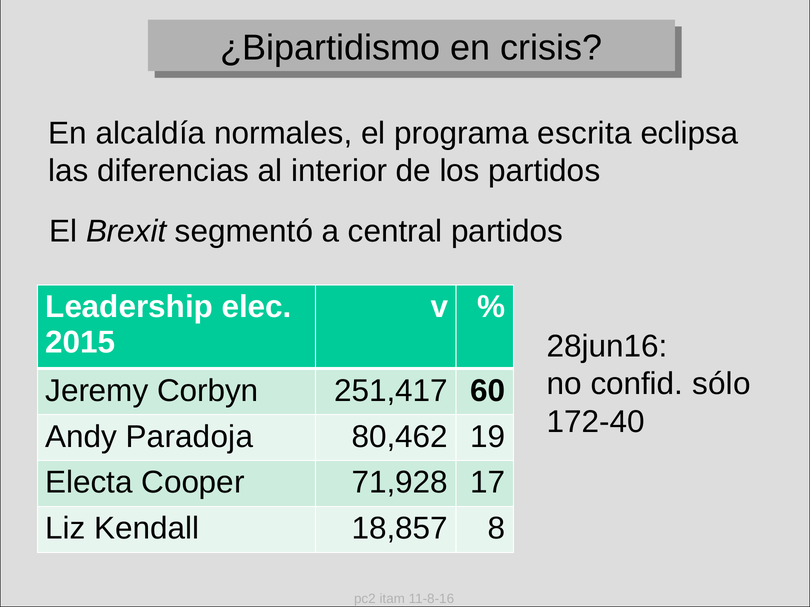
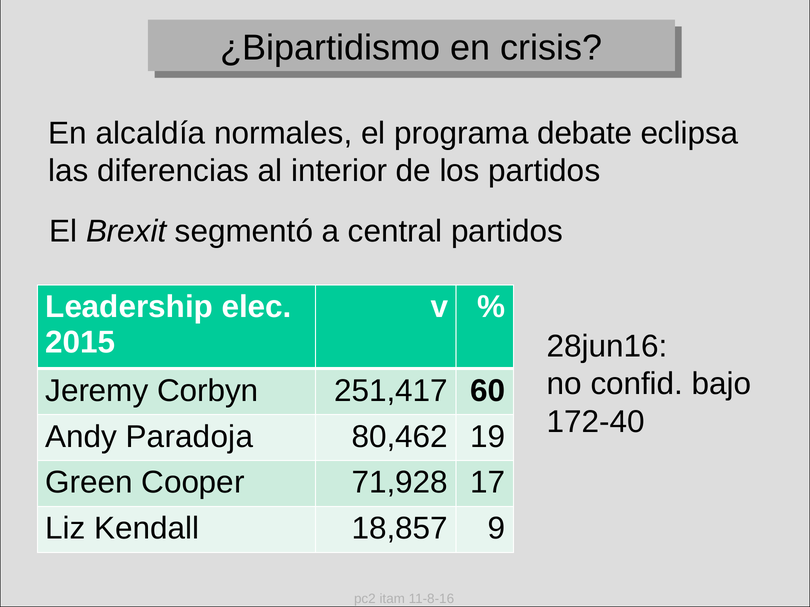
escrita: escrita -> debate (585, 133)
sólo: sólo -> bajo (722, 384)
Electa: Electa -> Green (89, 483)
8: 8 -> 9 (497, 529)
